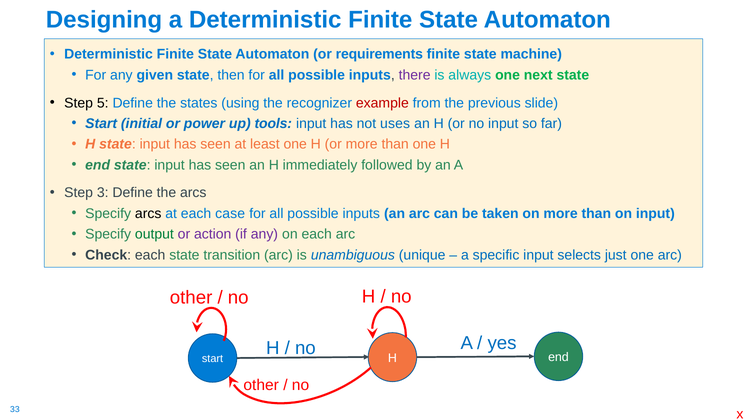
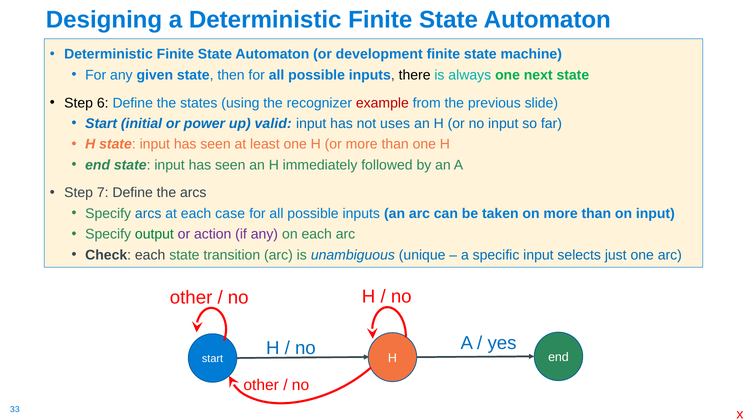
requirements: requirements -> development (379, 54)
there colour: purple -> black (415, 75)
5: 5 -> 6 (103, 103)
tools: tools -> valid (273, 124)
3: 3 -> 7 (103, 193)
arcs colour: black -> blue (148, 214)
